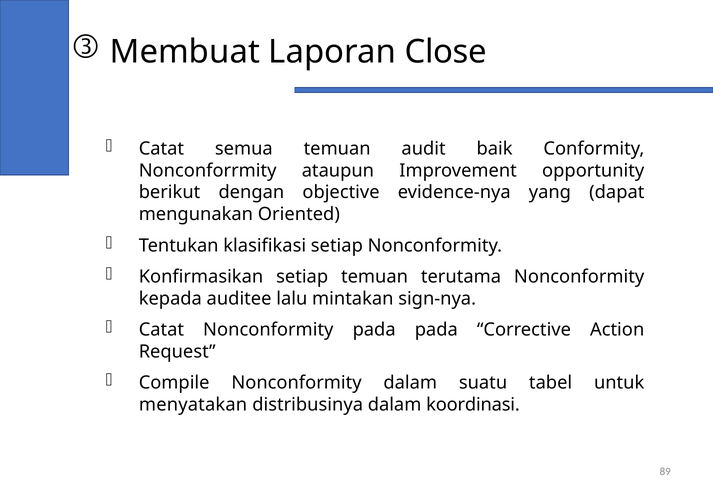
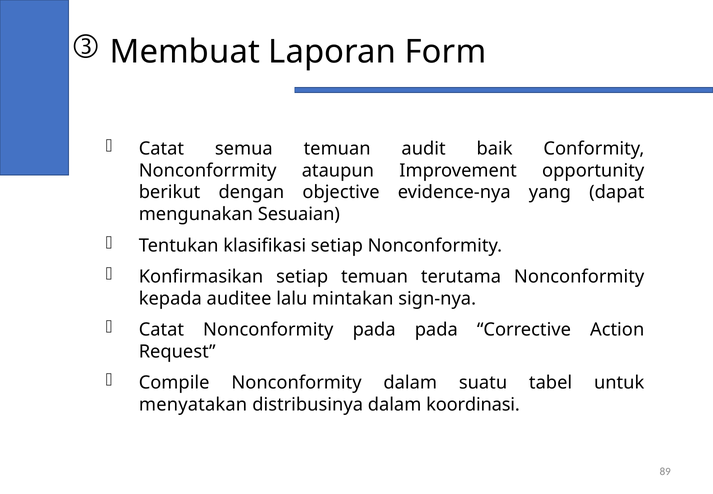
Close: Close -> Form (445, 52)
Oriented: Oriented -> Sesuaian (299, 214)
